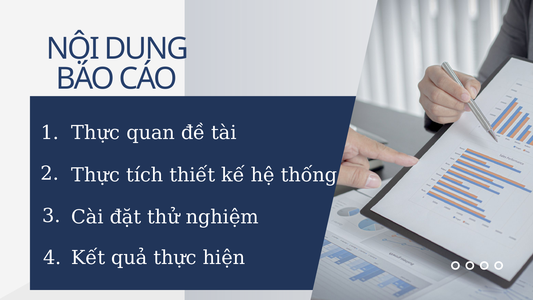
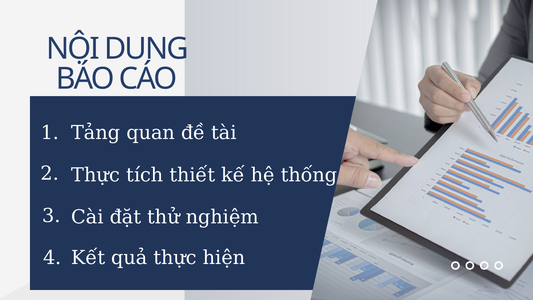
Thực: Thực -> Tảng (96, 133)
